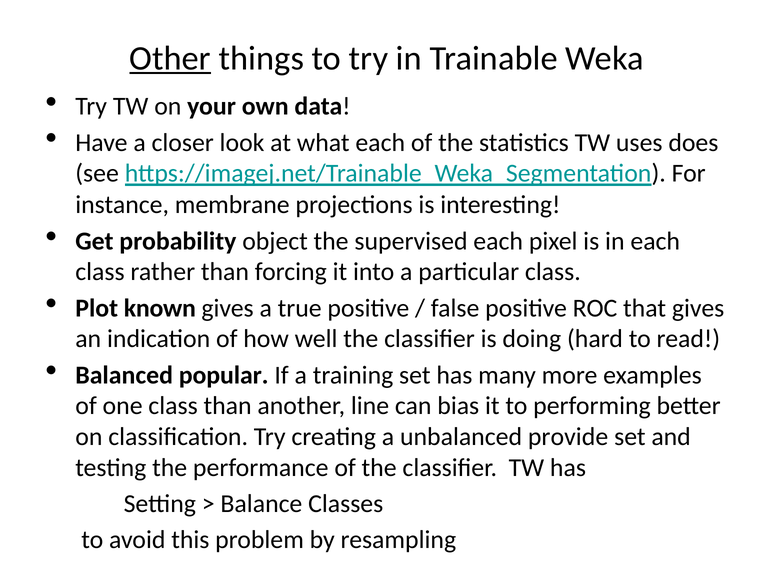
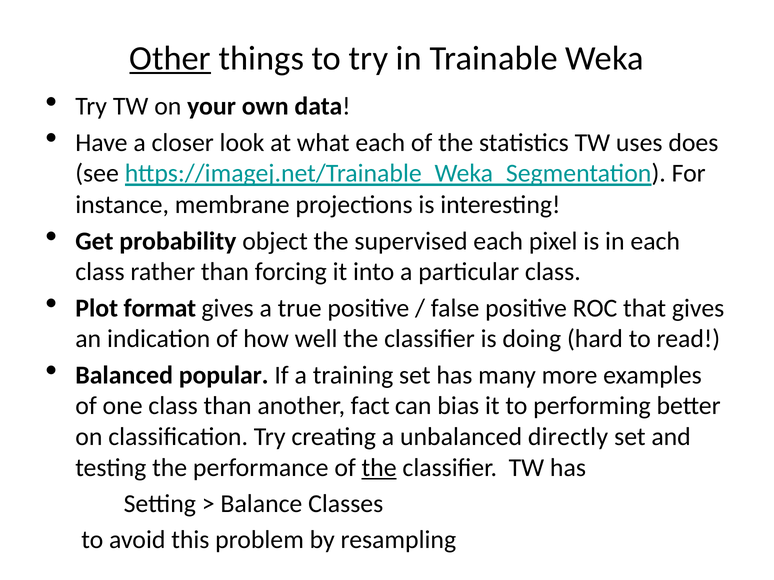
known: known -> format (160, 308)
line: line -> fact (370, 406)
provide: provide -> directly (568, 437)
the underline: none -> present (379, 468)
